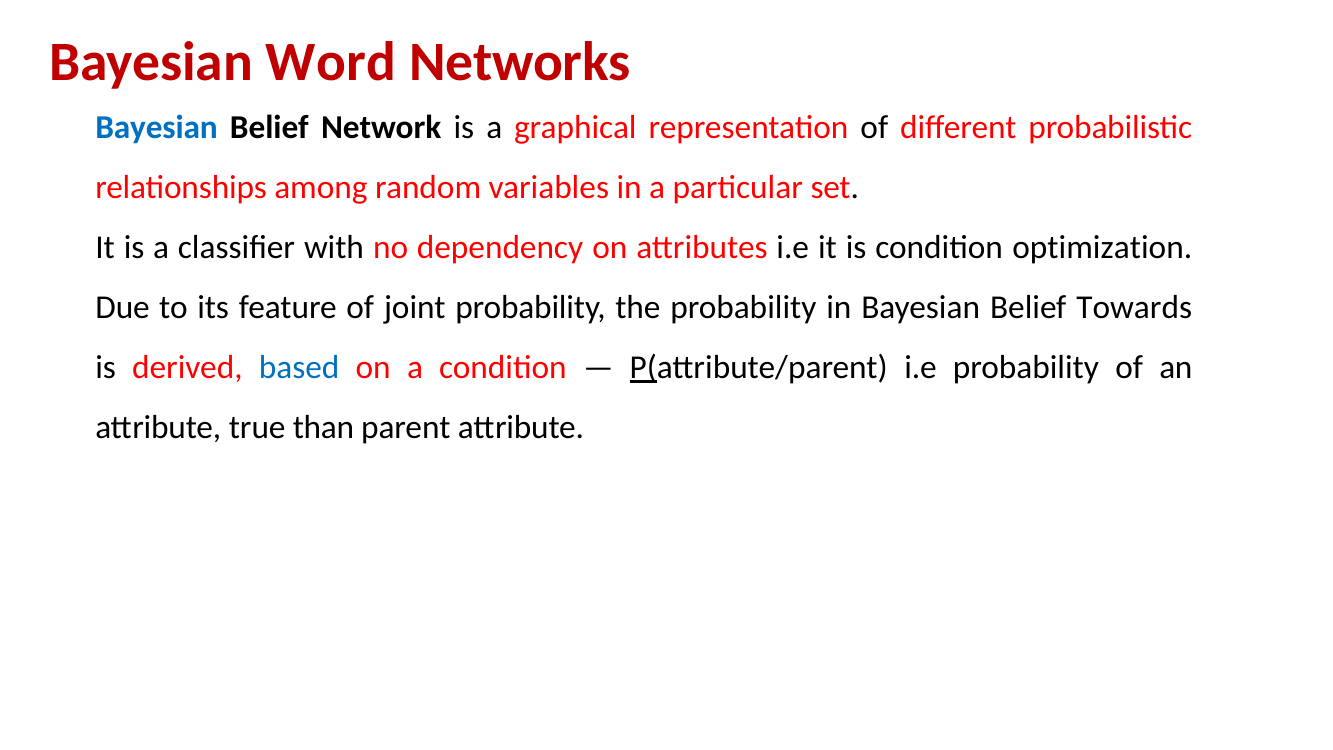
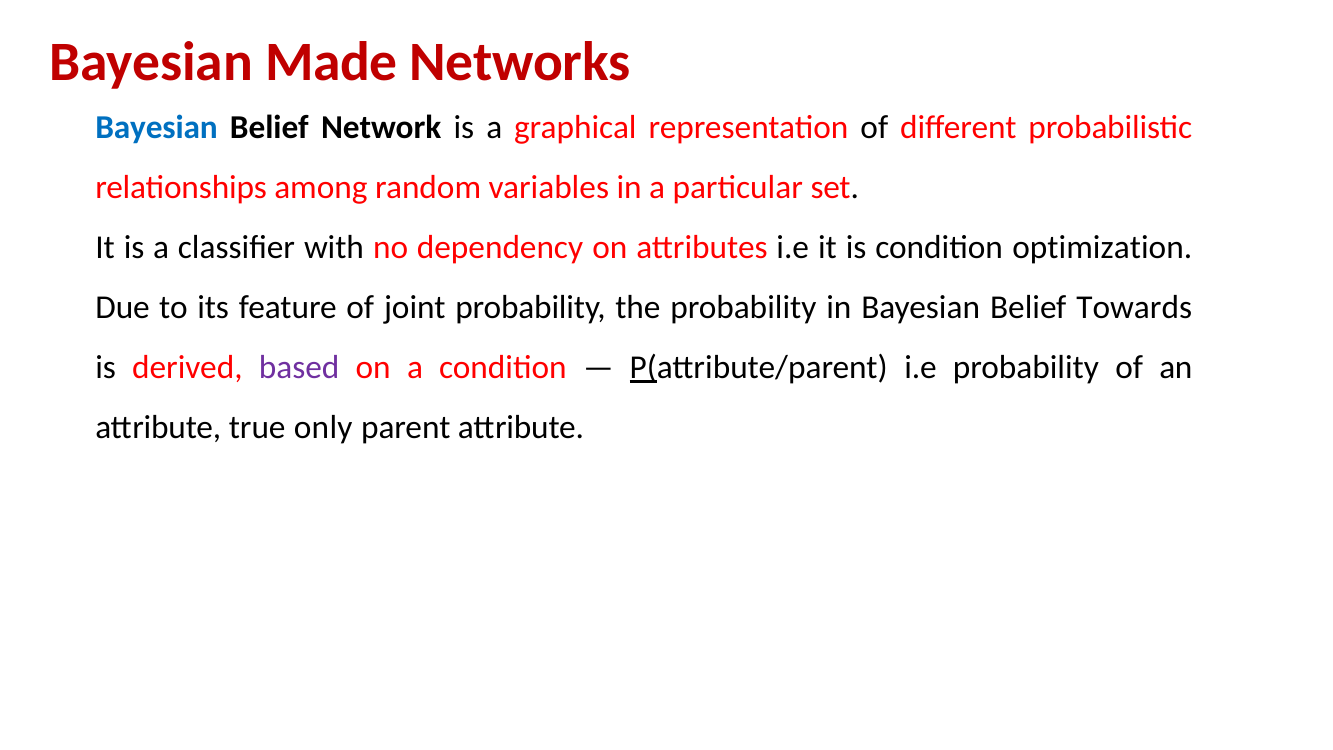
Word: Word -> Made (332, 62)
based colour: blue -> purple (299, 367)
than: than -> only (323, 427)
